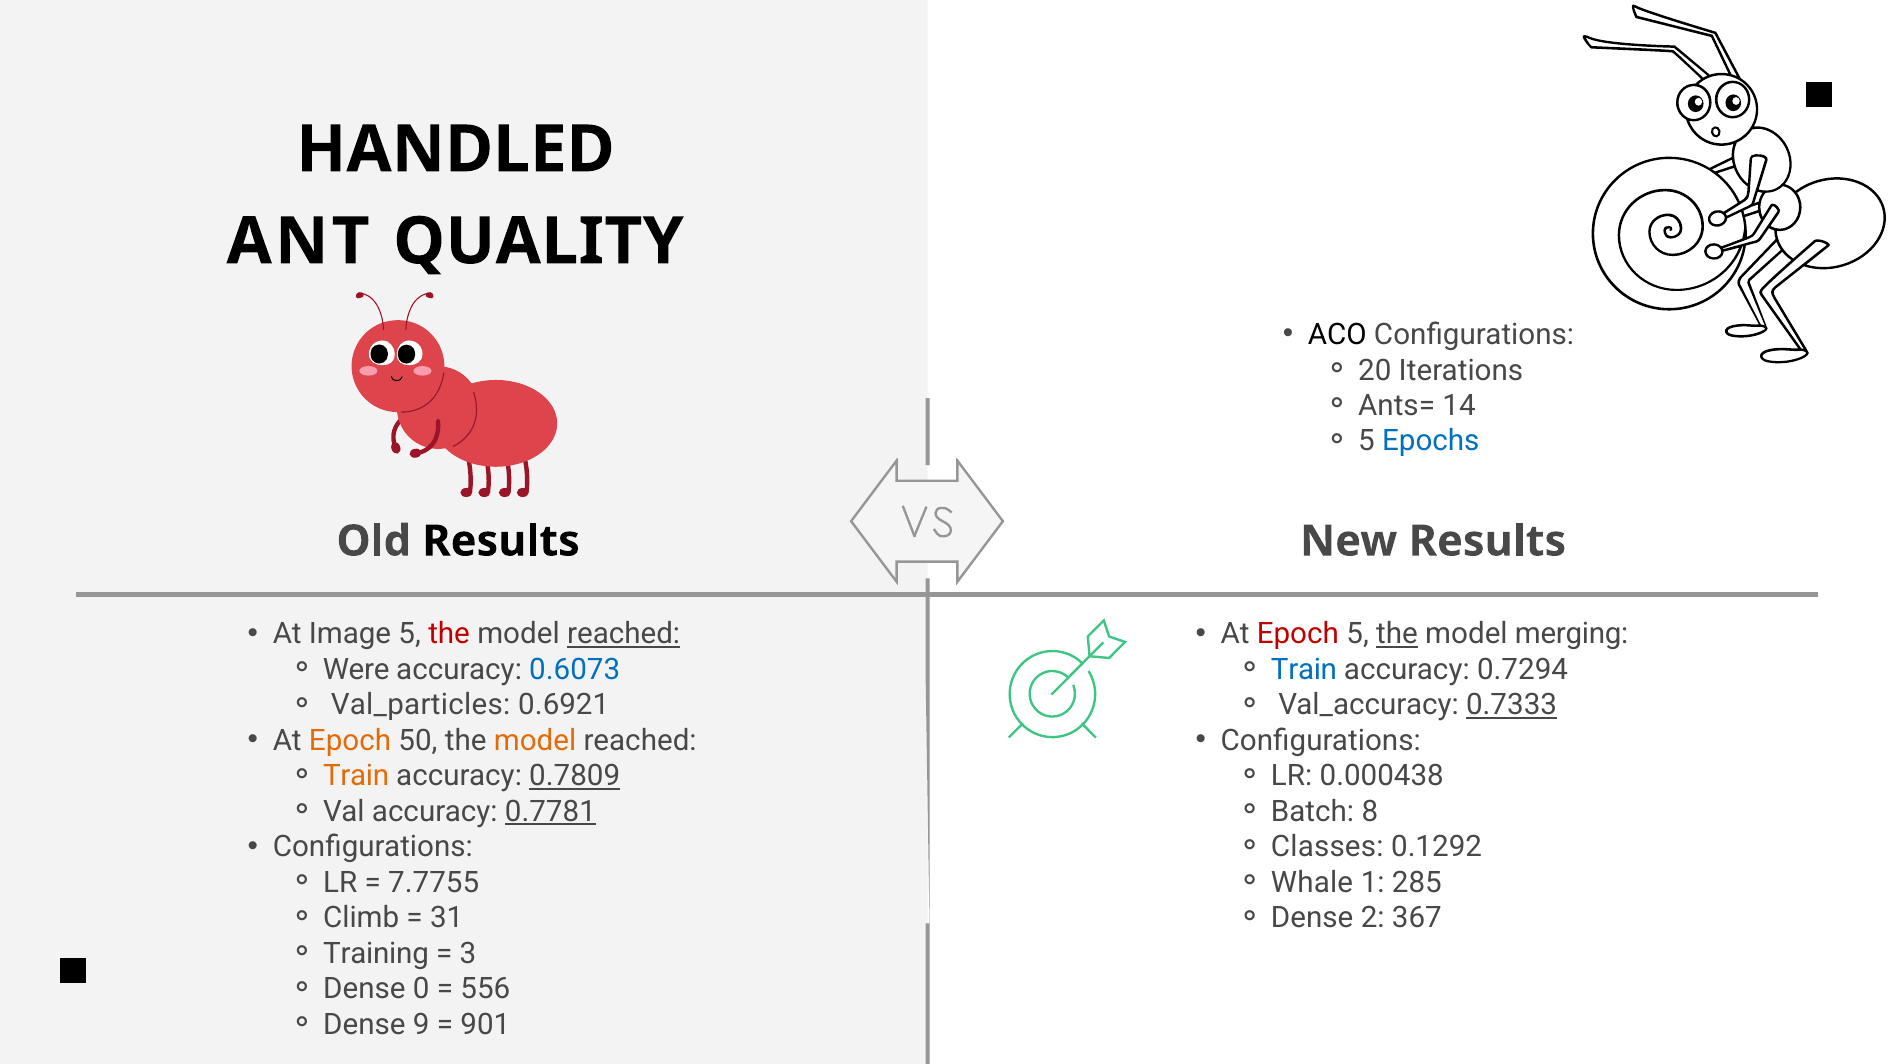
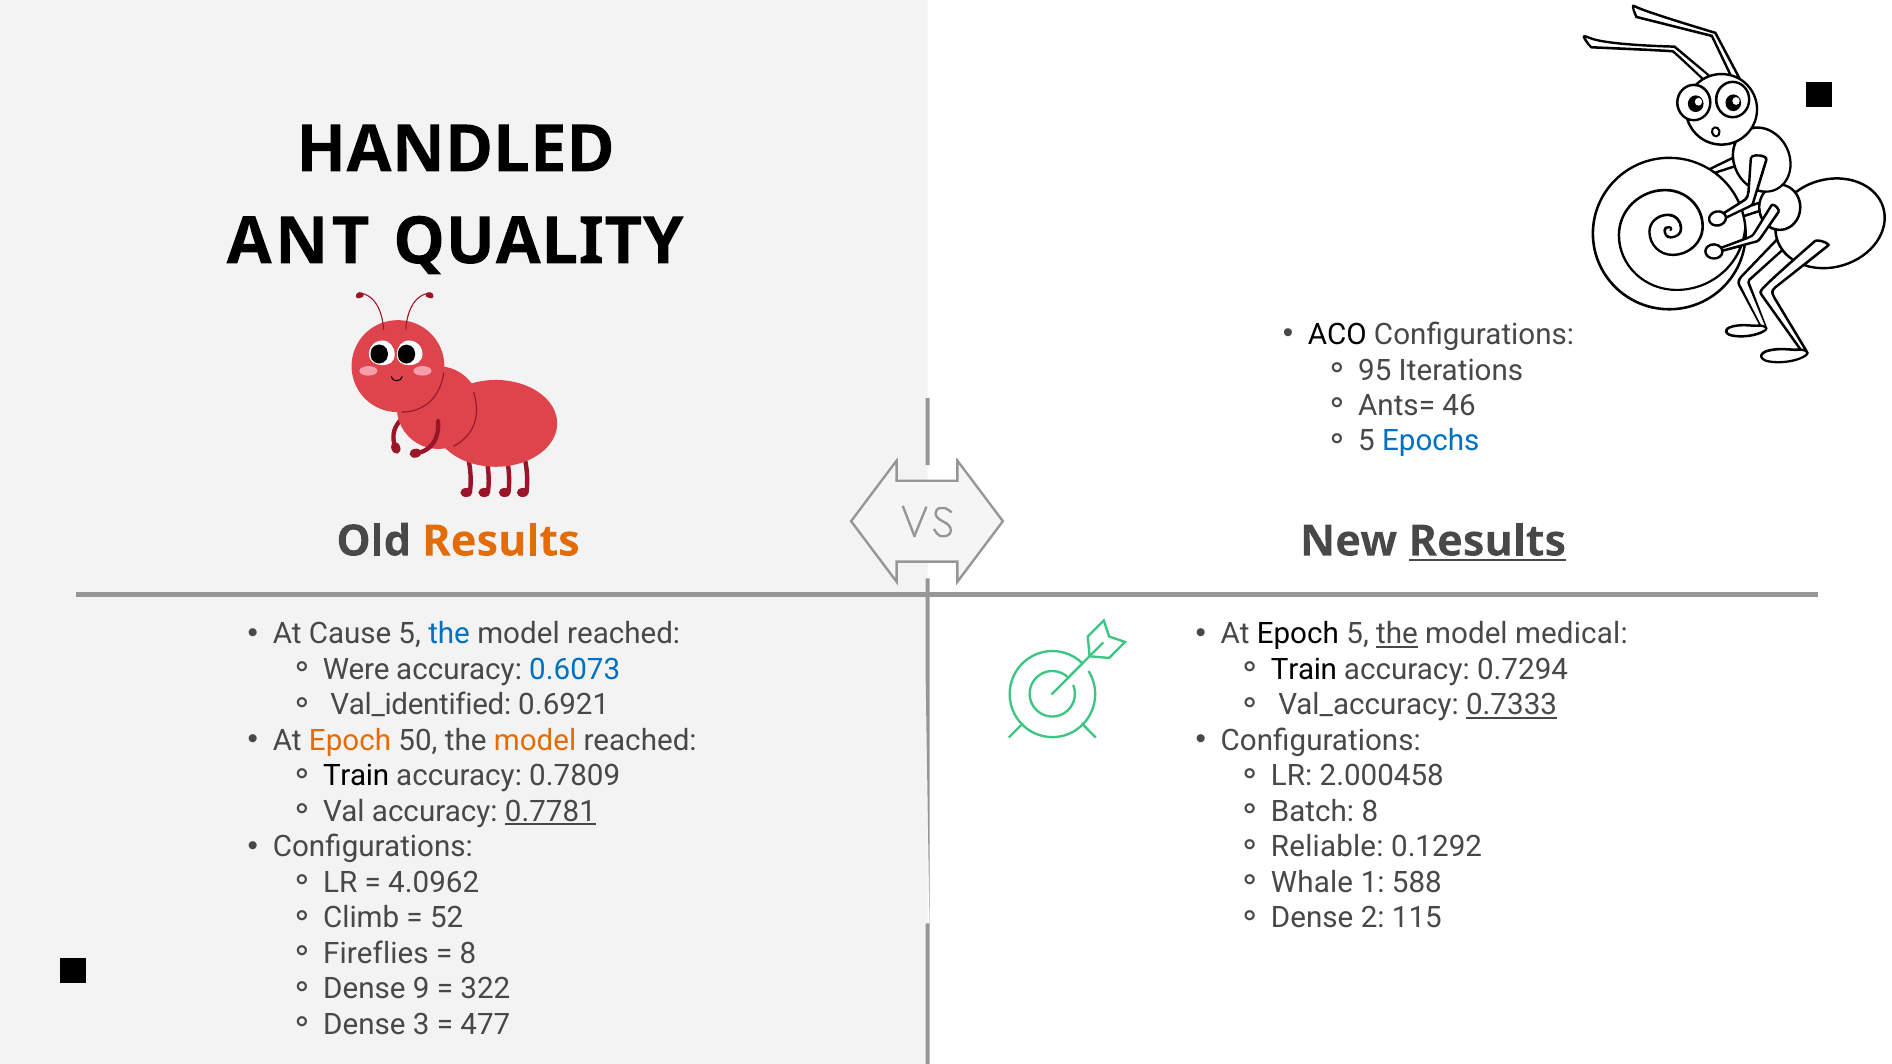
20: 20 -> 95 (1375, 370)
14: 14 -> 46 (1459, 406)
Results colour: black -> orange (501, 541)
Results underline: none -> present (1487, 541)
Image: Image -> Cause (350, 634)
the colour: red -> blue (449, 634)
reached underline: present -> none (624, 634)
Epoch colour: red -> black (1298, 634)
merging: merging -> medical (1571, 634)
Train colour: blue -> black (1304, 670)
Val_particles: Val_particles -> Val_identified (421, 705)
Train colour: orange -> black (356, 776)
0.7809 underline: present -> none (575, 776)
0.000438: 0.000438 -> 2.000458 (1382, 776)
Classes: Classes -> Reliable (1327, 847)
7.7755: 7.7755 -> 4.0962 (434, 883)
285: 285 -> 588 (1417, 883)
31: 31 -> 52 (447, 918)
367: 367 -> 115 (1417, 918)
Training: Training -> Fireflies (376, 954)
3: 3 -> 8 (468, 954)
0: 0 -> 9 (421, 989)
556: 556 -> 322 (485, 989)
9: 9 -> 3 (421, 1025)
901: 901 -> 477 (485, 1025)
